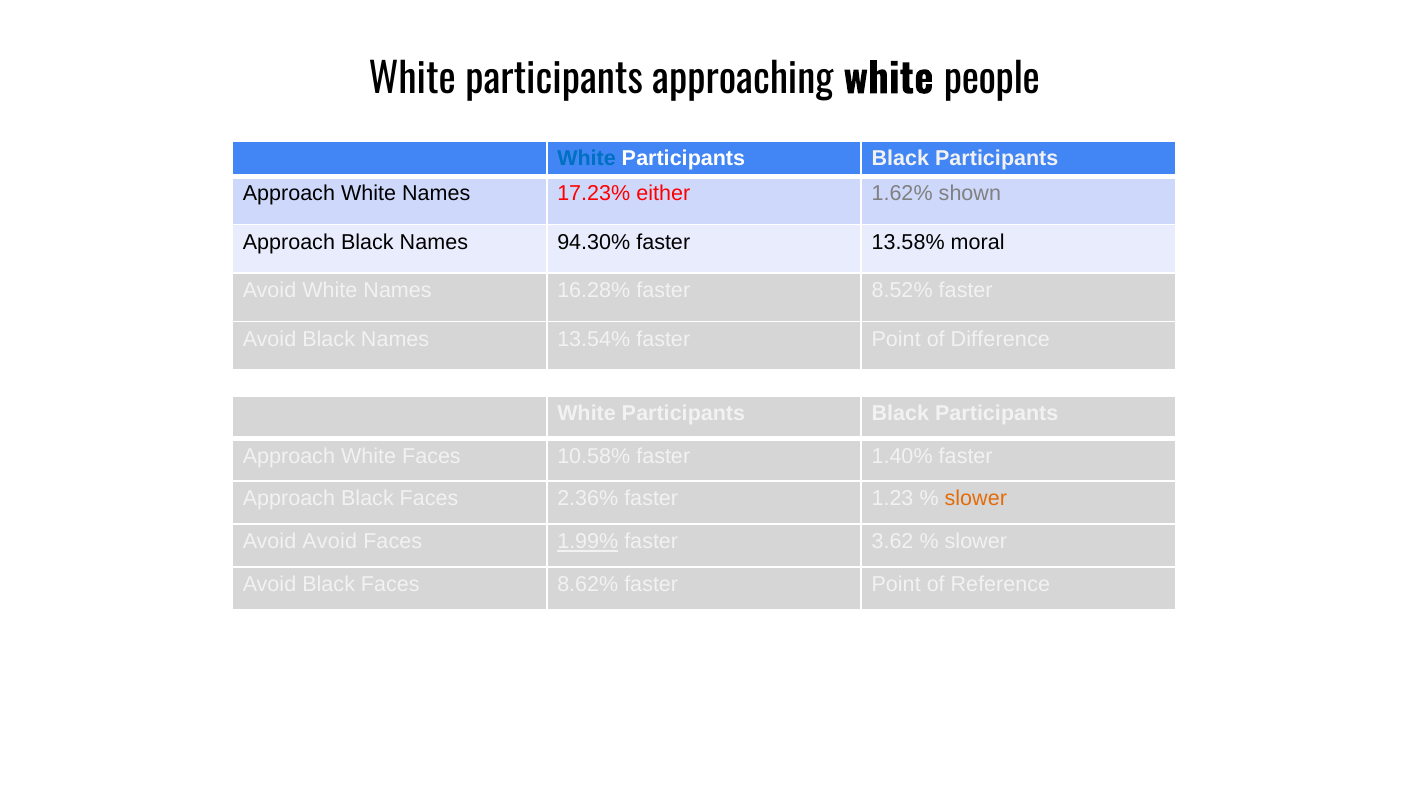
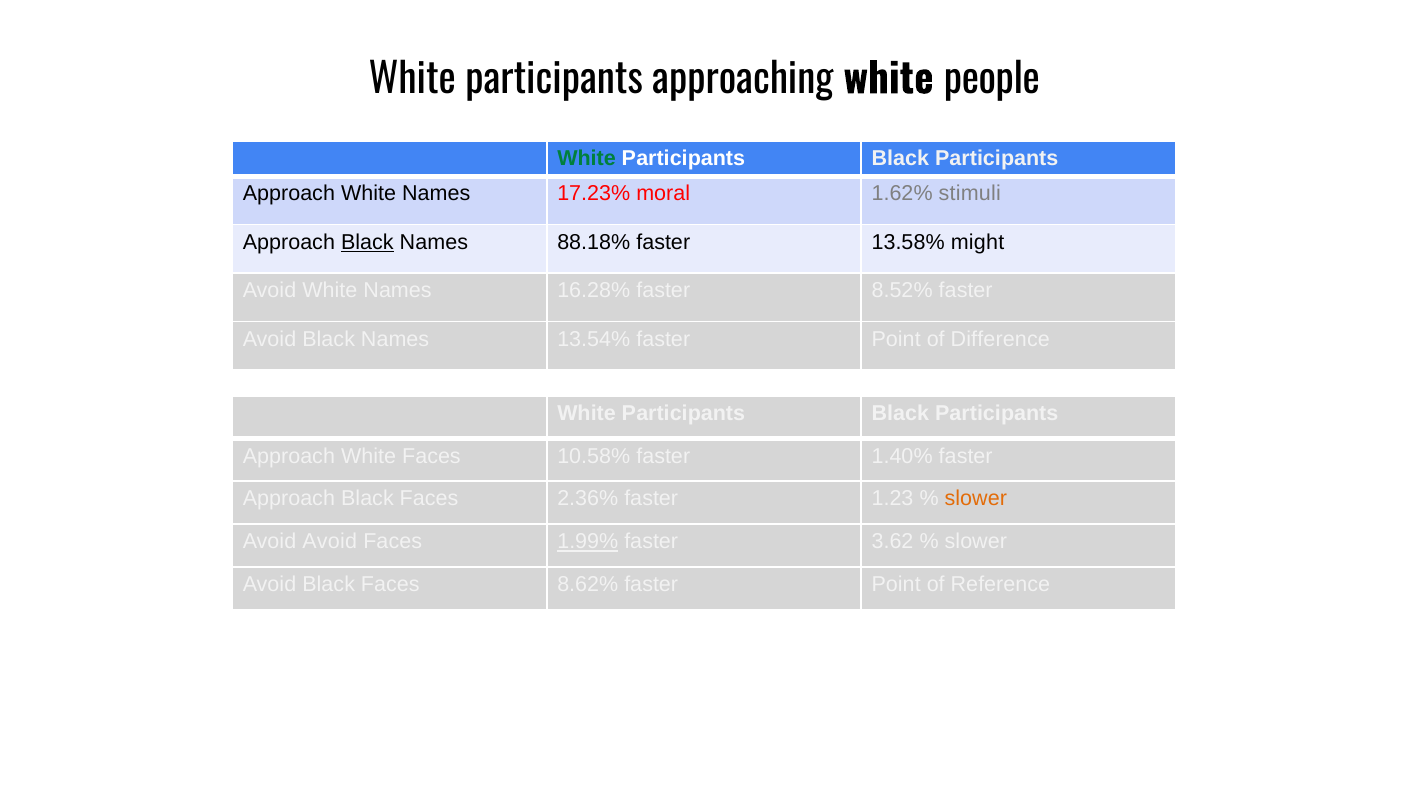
White colour: blue -> green (587, 159)
either: either -> moral (663, 194)
shown: shown -> stimuli (970, 194)
Black underline: none -> present (367, 242)
94.30%: 94.30% -> 88.18% (594, 242)
moral: moral -> might (978, 242)
